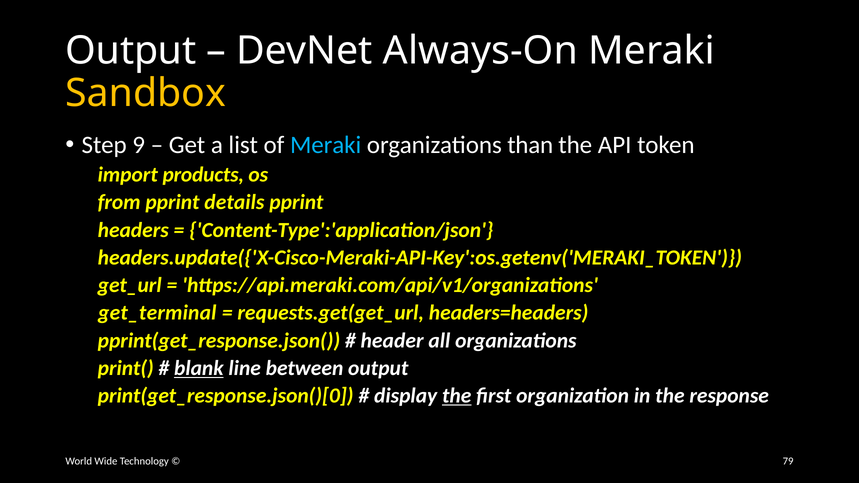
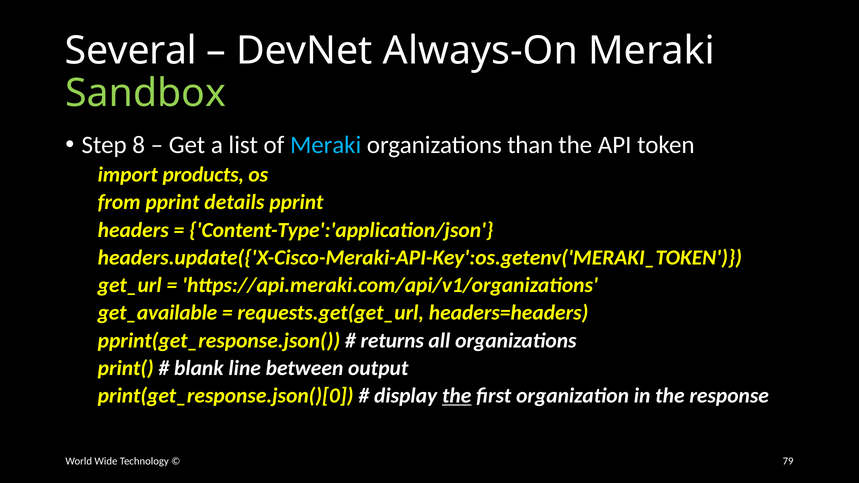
Output: Output -> Several (131, 51)
Sandbox colour: yellow -> light green (146, 93)
9: 9 -> 8 (139, 145)
get_terminal: get_terminal -> get_available (157, 313)
header: header -> returns (392, 341)
blank underline: present -> none (199, 368)
